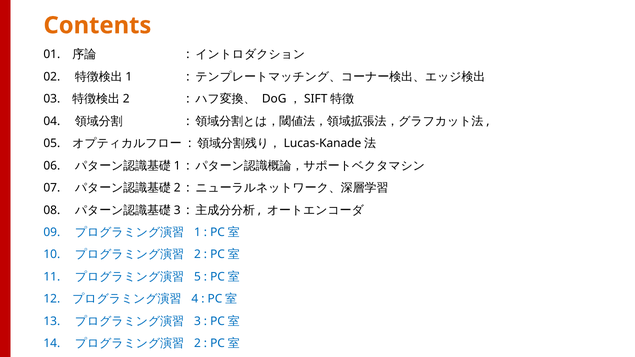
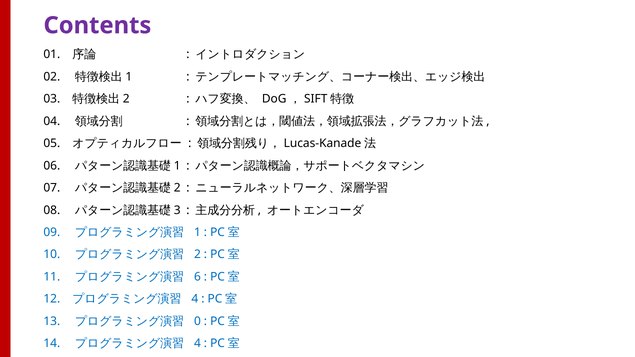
Contents colour: orange -> purple (97, 25)
5: 5 -> 6 (197, 277)
3: 3 -> 0 (197, 321)
2: 2 -> 4 (197, 344)
